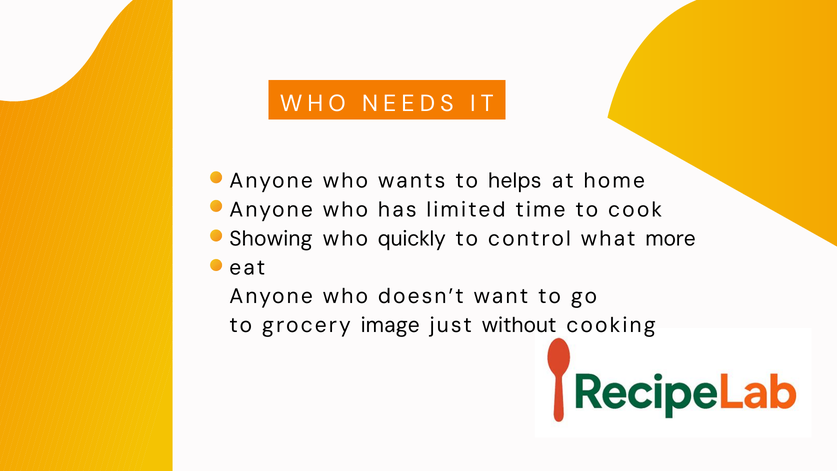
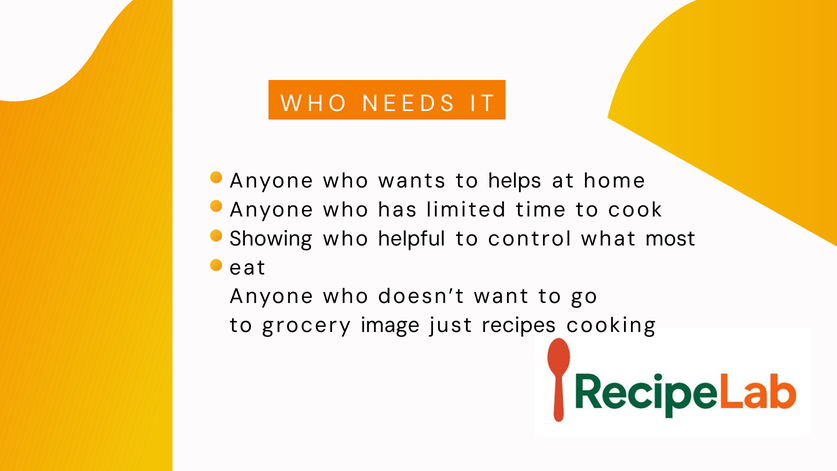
quickly: quickly -> helpful (412, 239)
more: more -> most (670, 239)
without: without -> recipes (519, 325)
